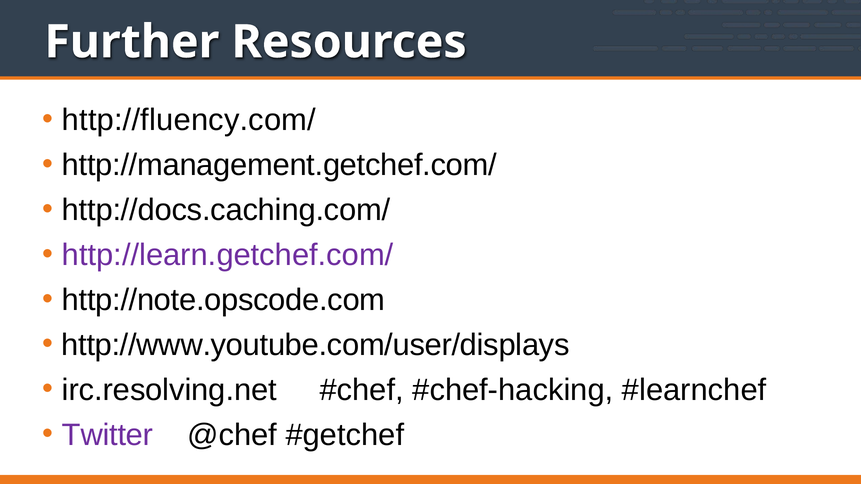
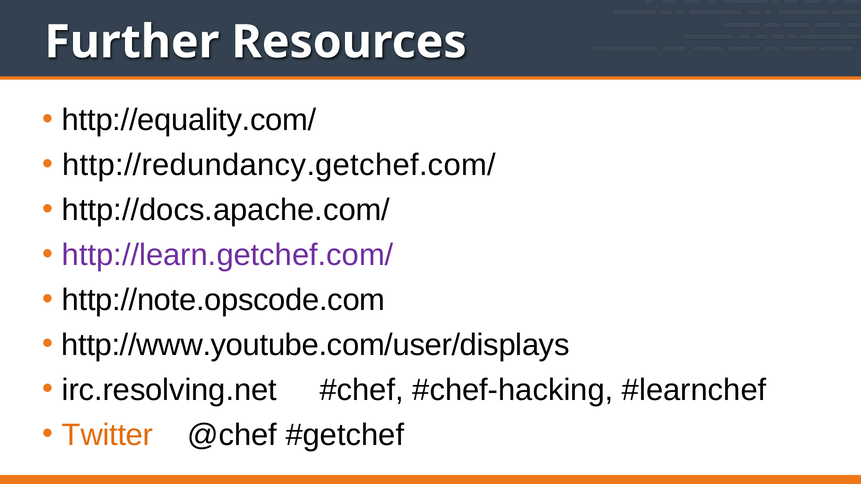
http://fluency.com/: http://fluency.com/ -> http://equality.com/ (189, 120)
http://management.getchef.com/: http://management.getchef.com/ -> http://redundancy.getchef.com/ (279, 165)
http://docs.caching.com/: http://docs.caching.com/ -> http://docs.apache.com/ (226, 210)
Twitter colour: purple -> orange (108, 435)
